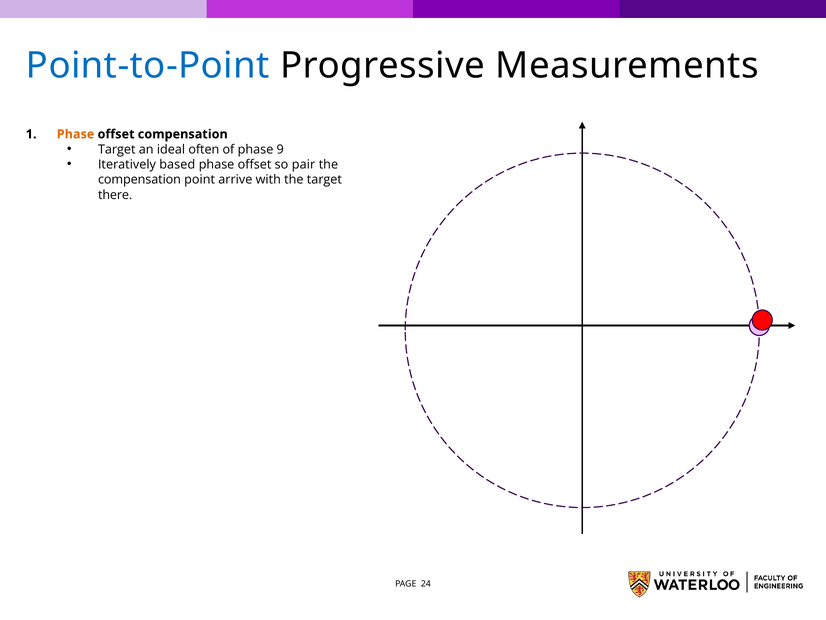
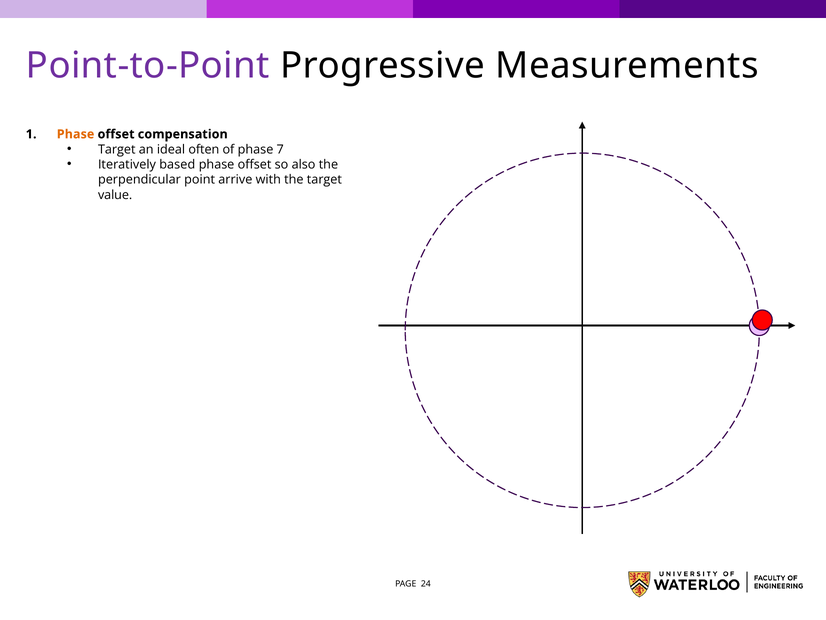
Point-to-Point colour: blue -> purple (148, 65)
9: 9 -> 7 (280, 149)
pair: pair -> also (304, 164)
compensation: compensation -> perpendicular (139, 180)
there: there -> value (115, 195)
